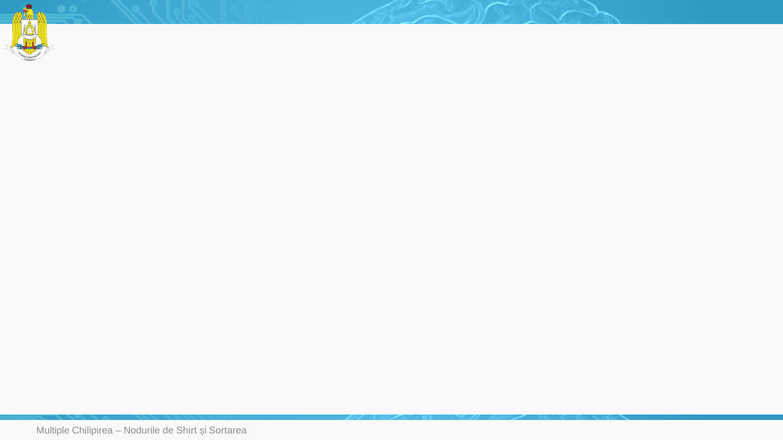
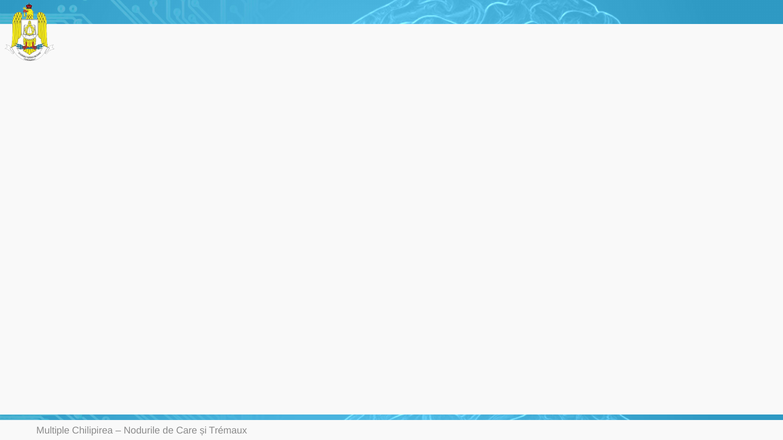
Shirt: Shirt -> Care (187, 431)
Sortarea: Sortarea -> Trémaux (228, 431)
